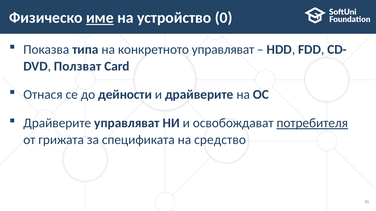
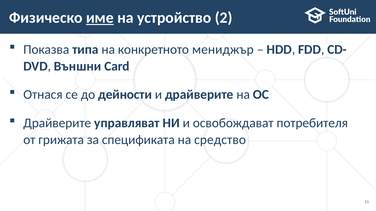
0: 0 -> 2 (224, 18)
конкретното управляват: управляват -> мениджър (223, 50)
Ползват: Ползват -> Външни (78, 66)
потребителя underline: present -> none (312, 123)
